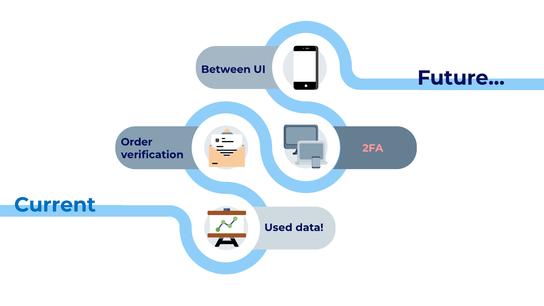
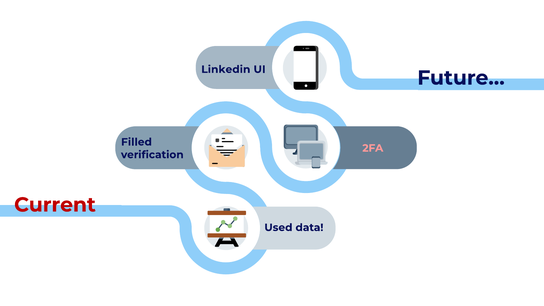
Between: Between -> Linkedin (226, 69)
Order: Order -> Filled (136, 142)
Current colour: blue -> red (55, 205)
